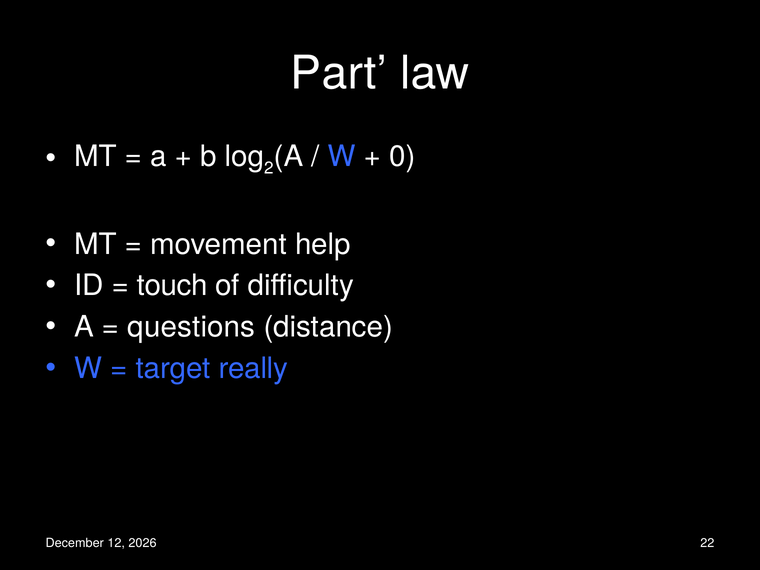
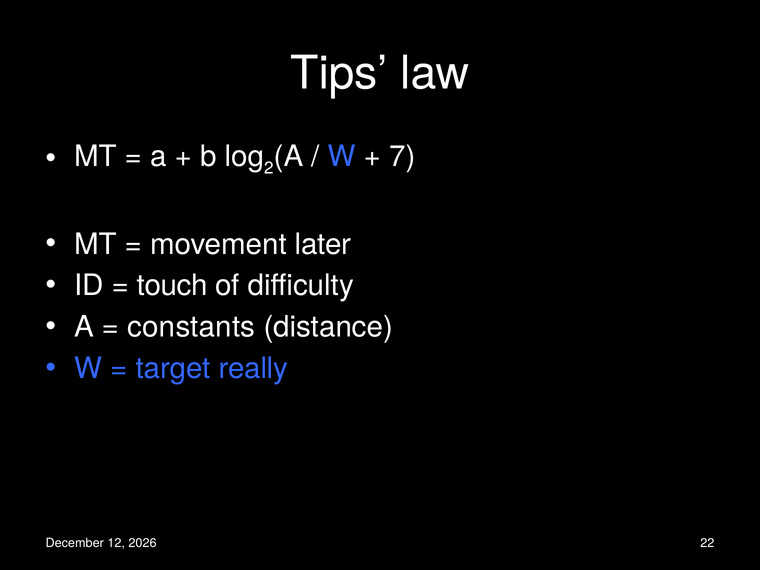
Part: Part -> Tips (339, 74)
0: 0 -> 7 (402, 157)
help: help -> later (323, 244)
questions: questions -> constants (191, 327)
